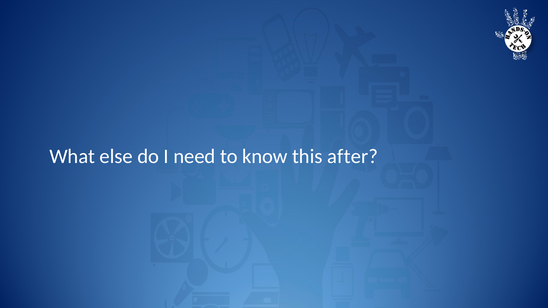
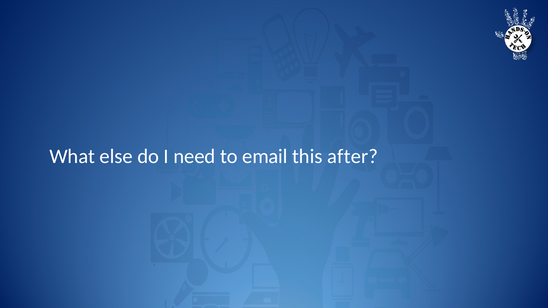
know: know -> email (265, 157)
